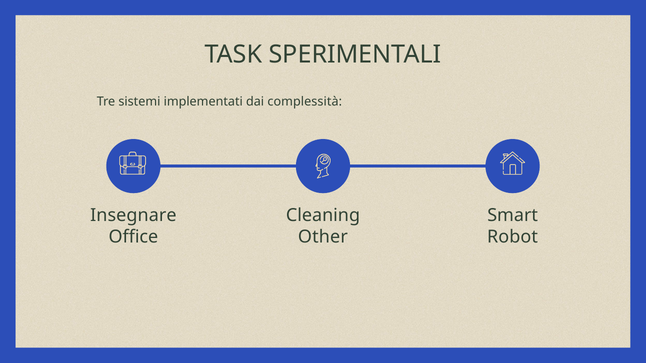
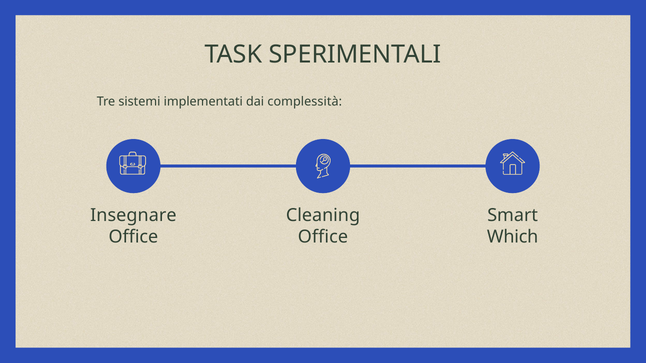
Other: Other -> Office (323, 237)
Robot: Robot -> Which (513, 237)
